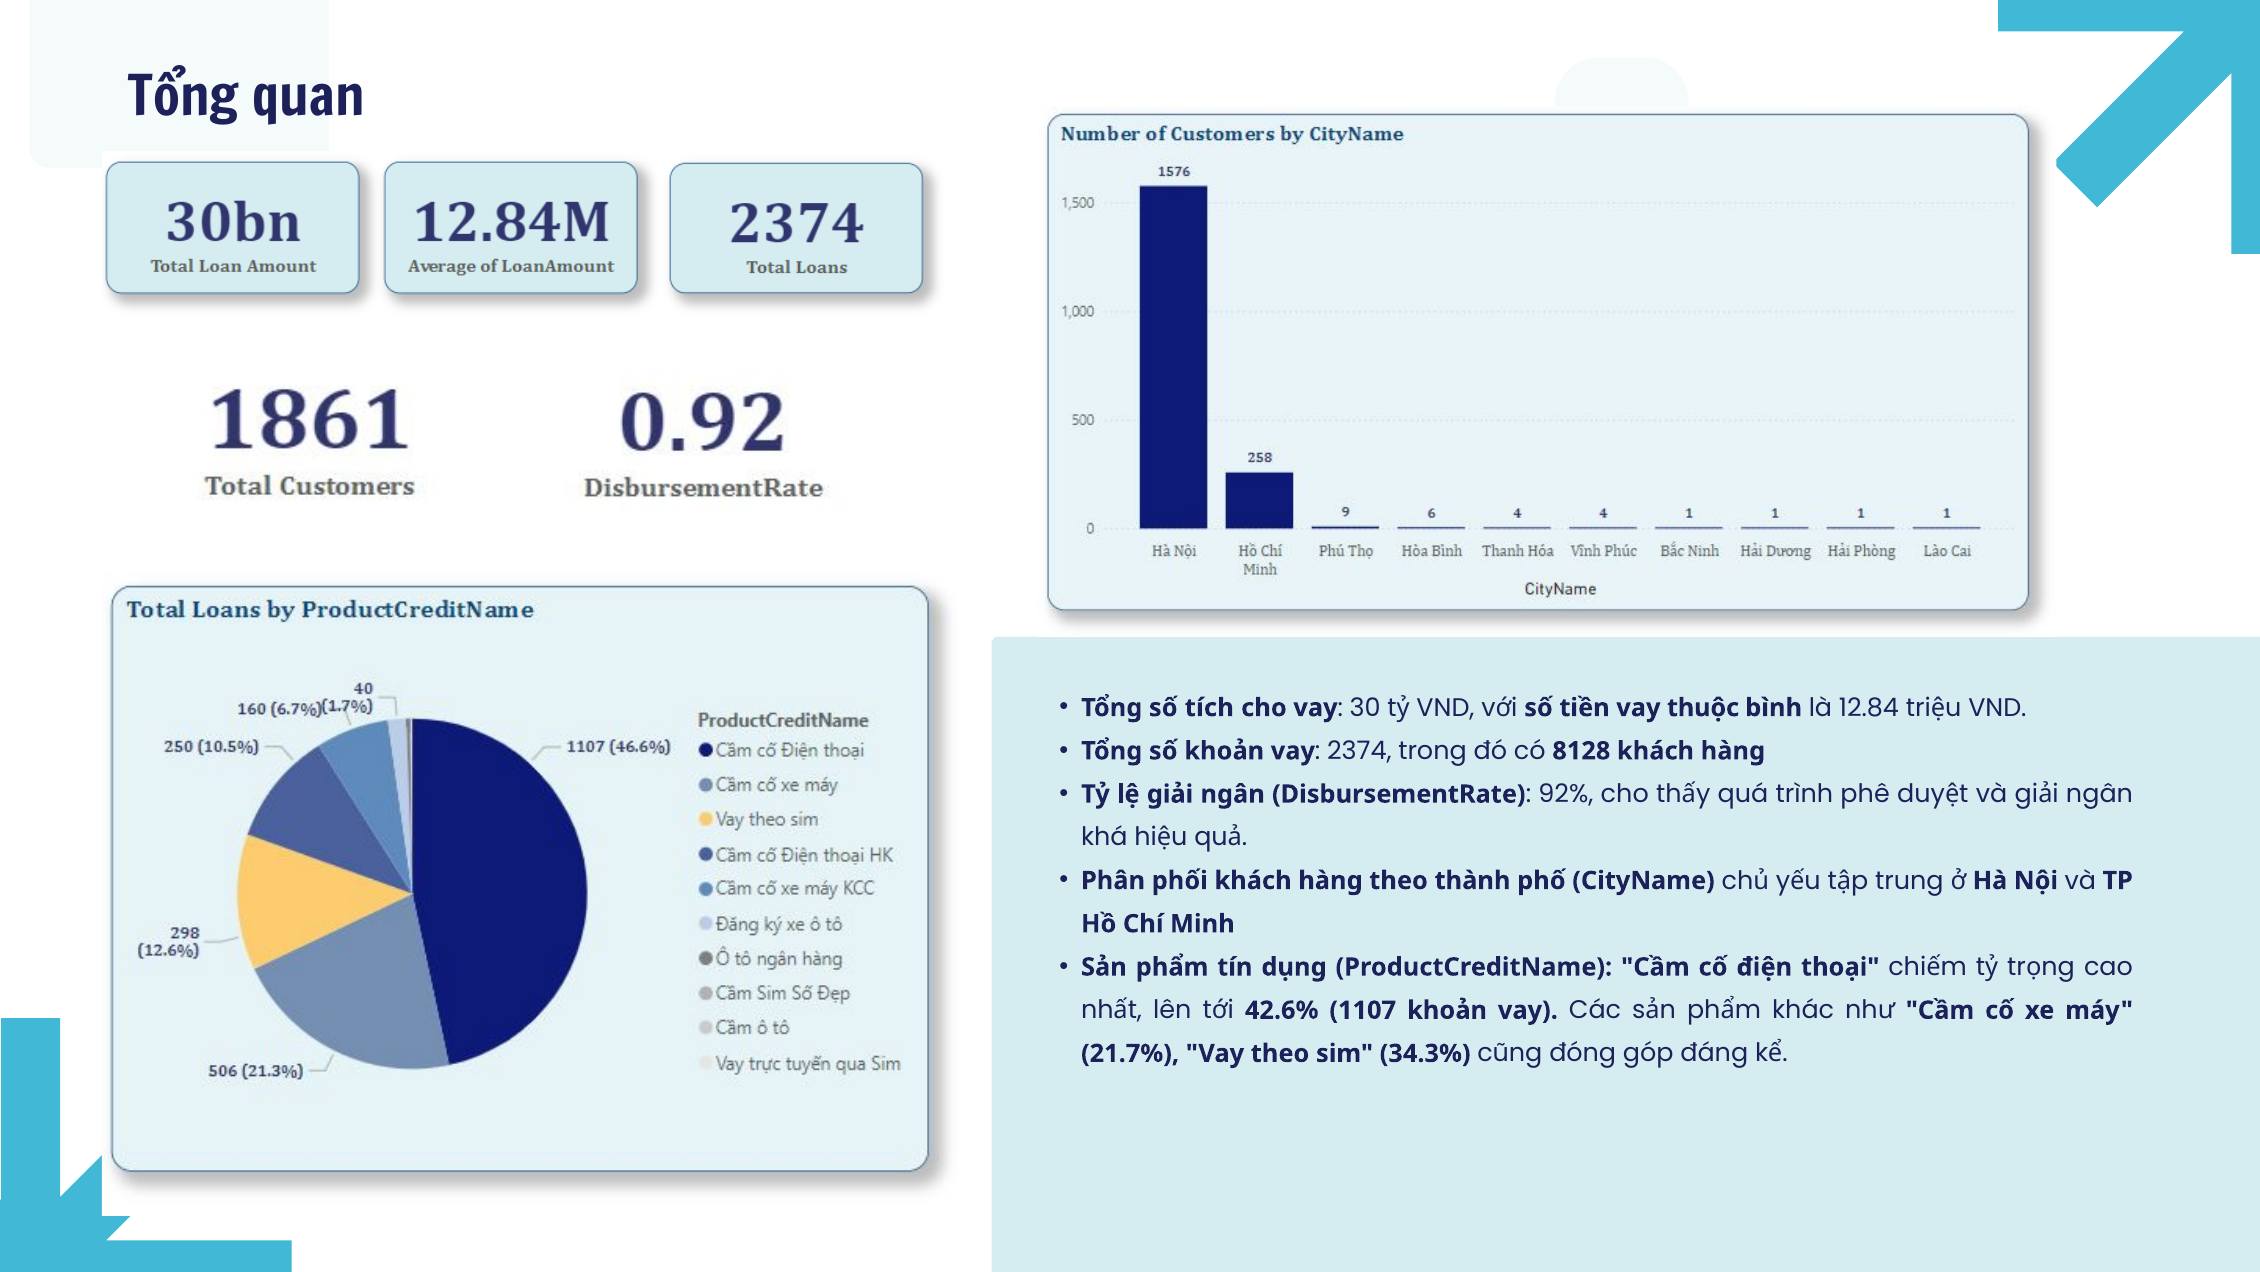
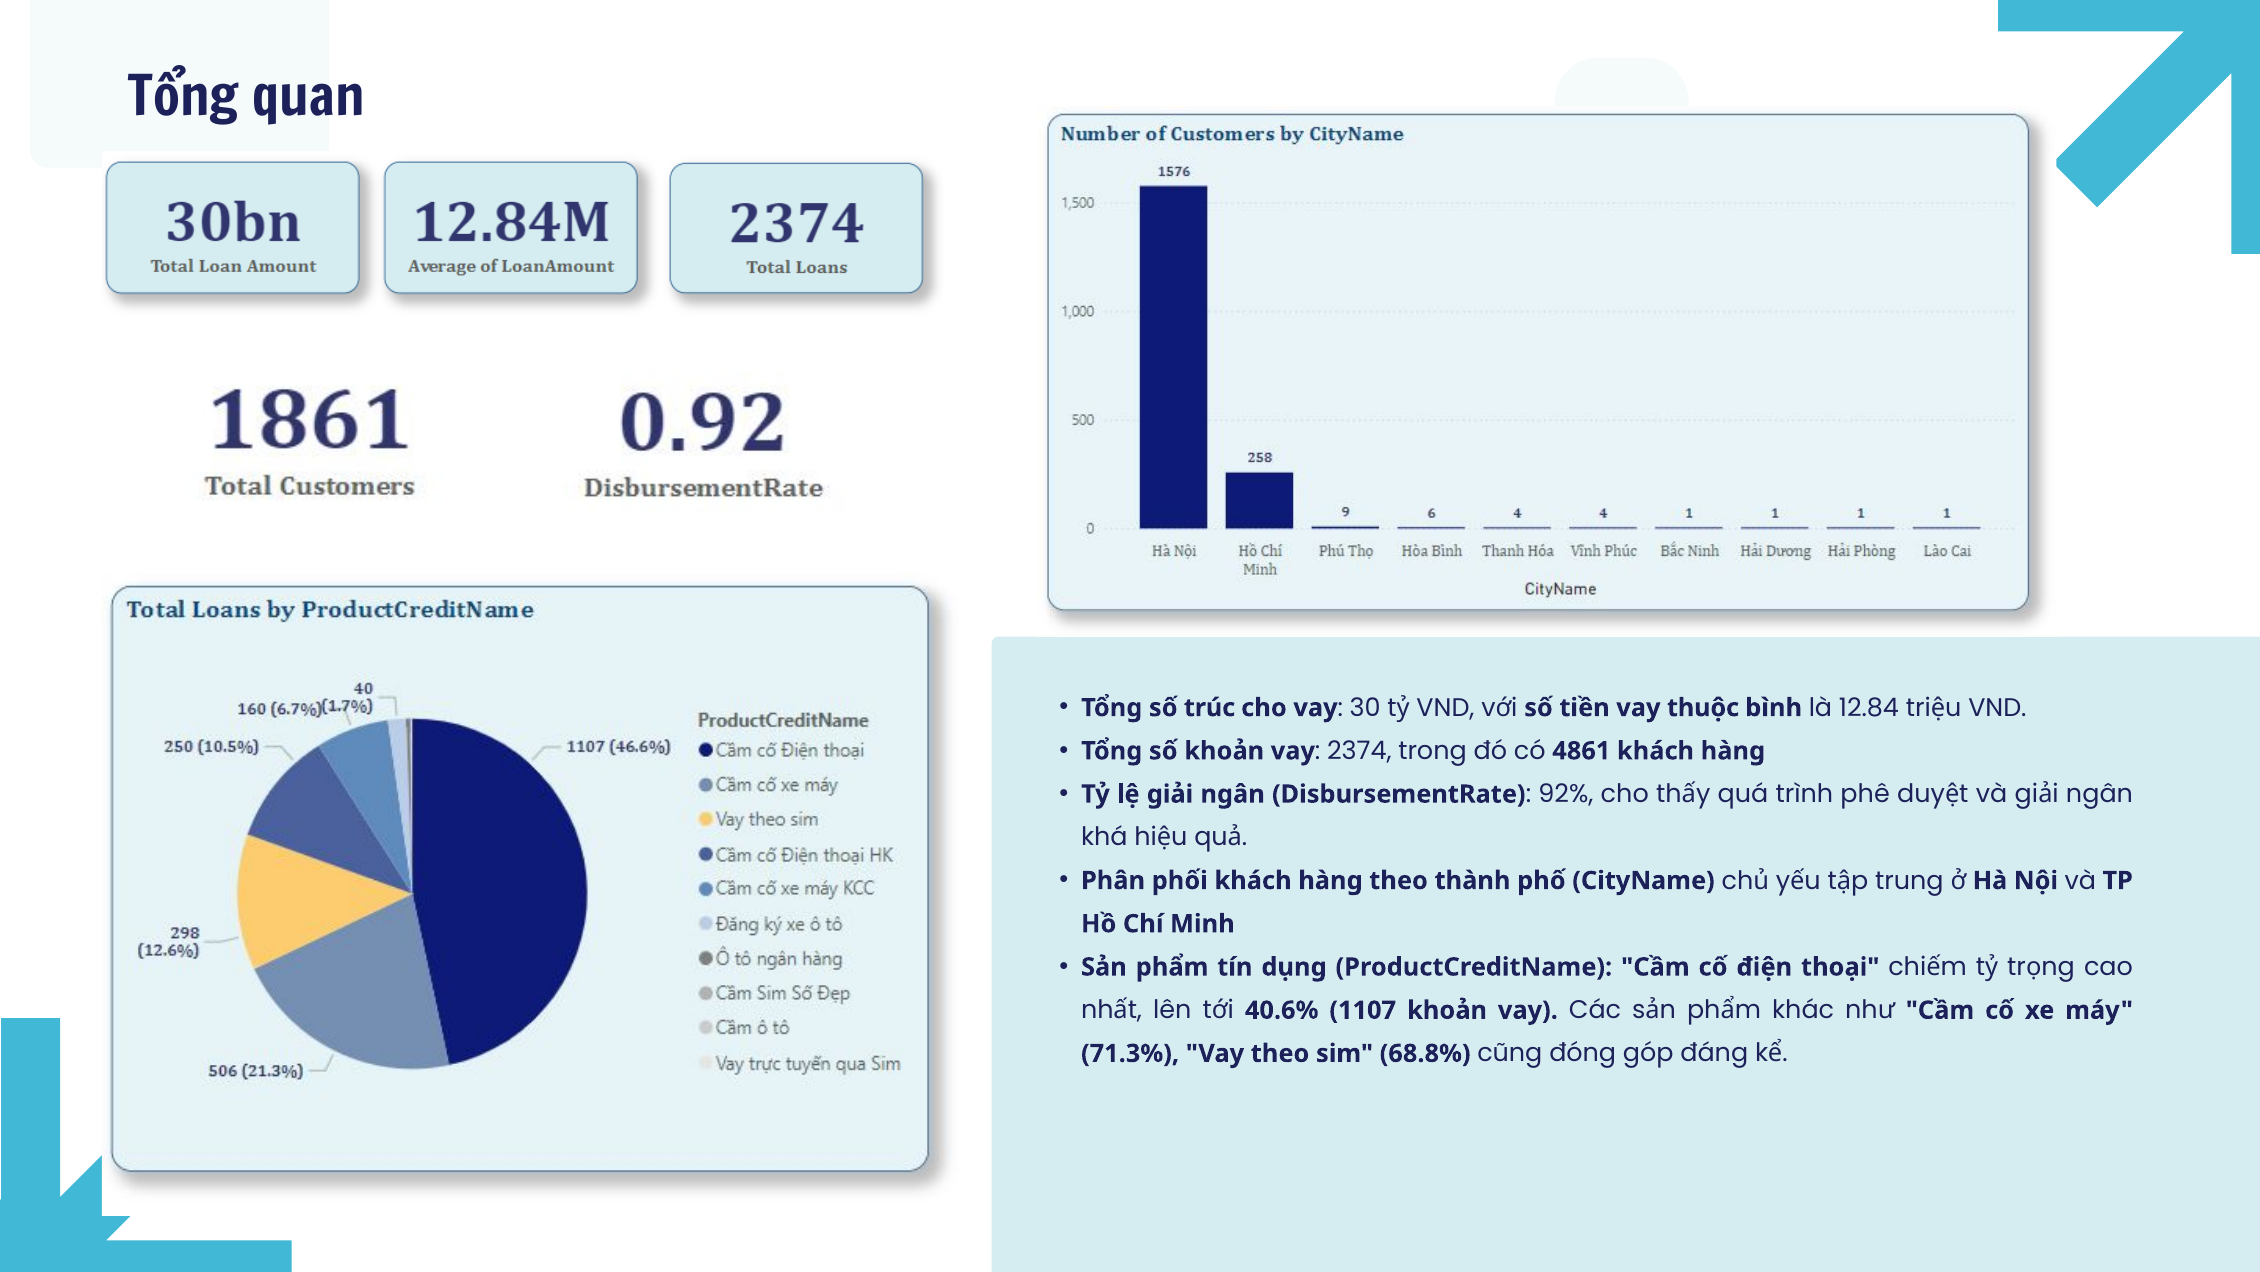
tích: tích -> trúc (1210, 707)
8128: 8128 -> 4861 (1581, 751)
42.6%: 42.6% -> 40.6% (1282, 1010)
21.7%: 21.7% -> 71.3% (1130, 1053)
34.3%: 34.3% -> 68.8% (1425, 1053)
